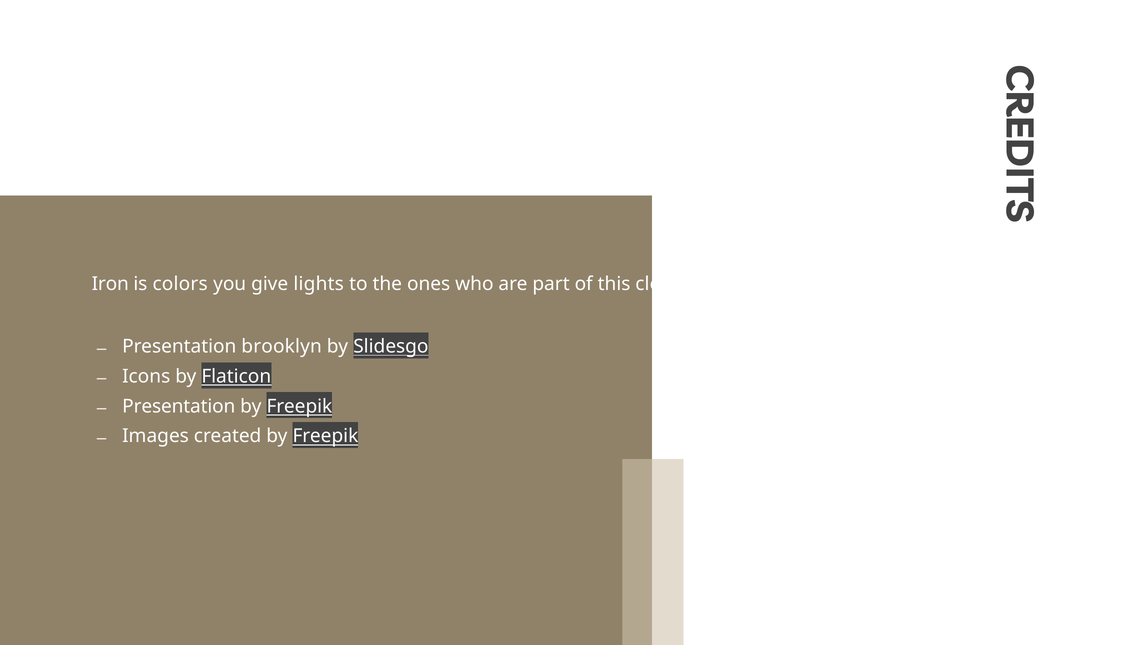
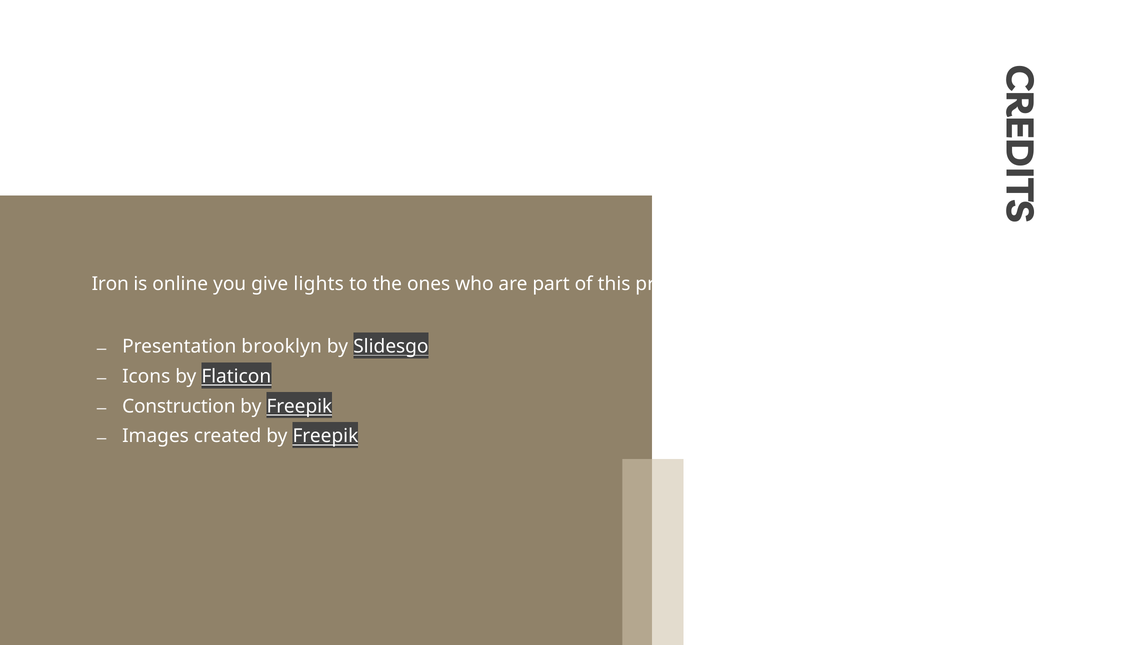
colors: colors -> online (180, 284)
closest: closest -> proper (669, 284)
Presentation: Presentation -> Construction (179, 406)
